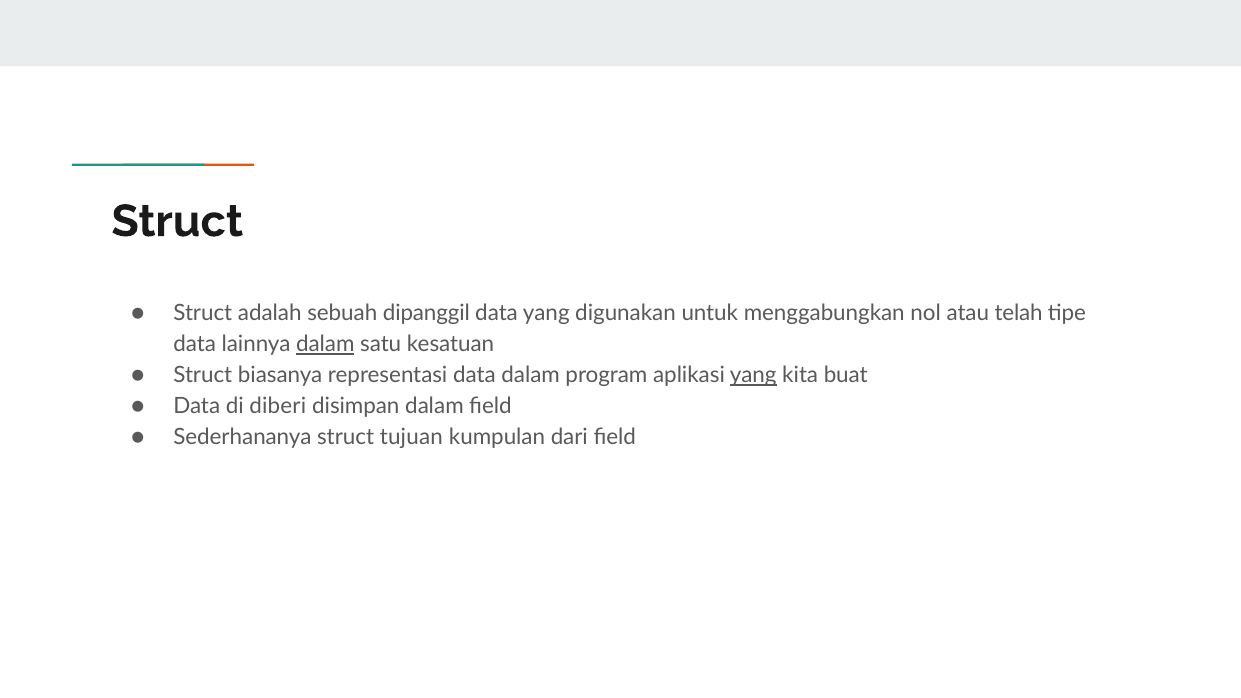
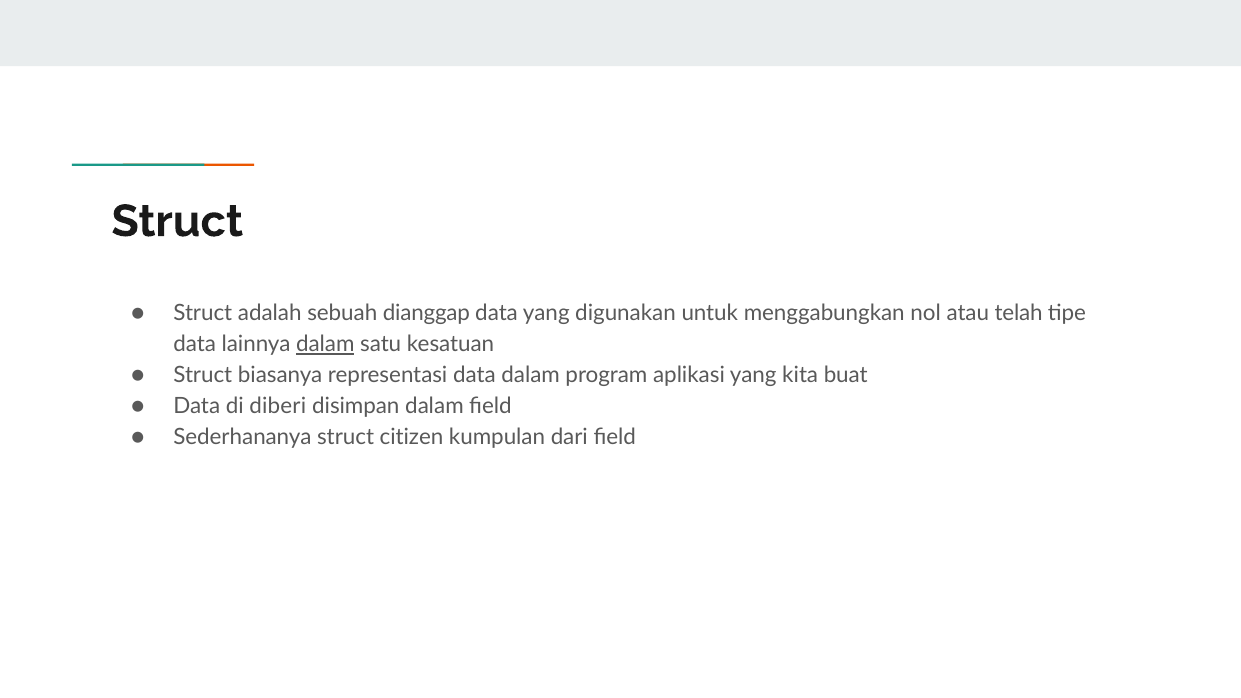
dipanggil: dipanggil -> dianggap (426, 314)
yang underline: present -> none (753, 375)
tujuan: tujuan -> citizen (412, 437)
